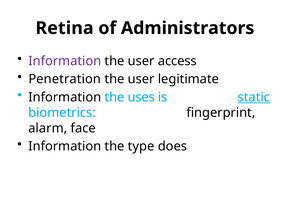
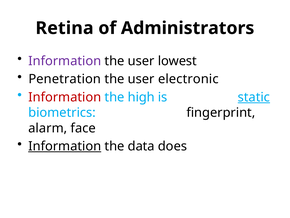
access: access -> lowest (177, 61)
legitimate: legitimate -> electronic (188, 79)
Information colour: black -> red (65, 97)
uses: uses -> high (141, 97)
Information underline: none -> present (65, 146)
type: type -> data (141, 146)
